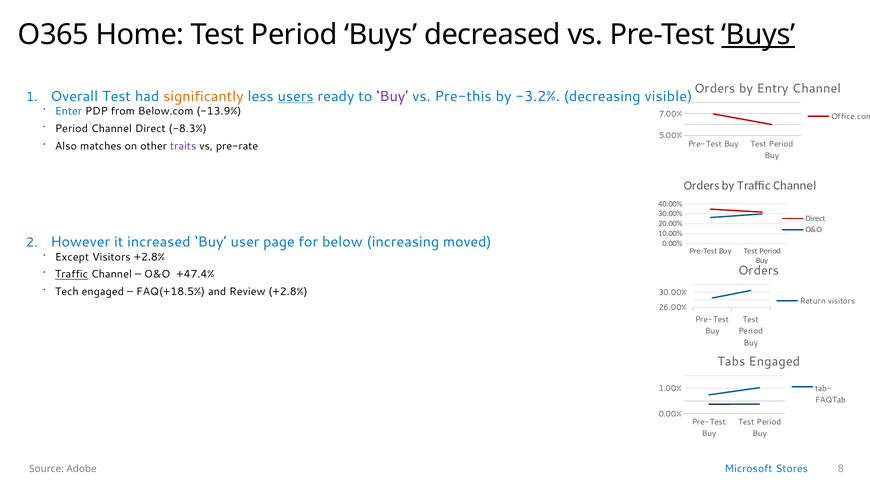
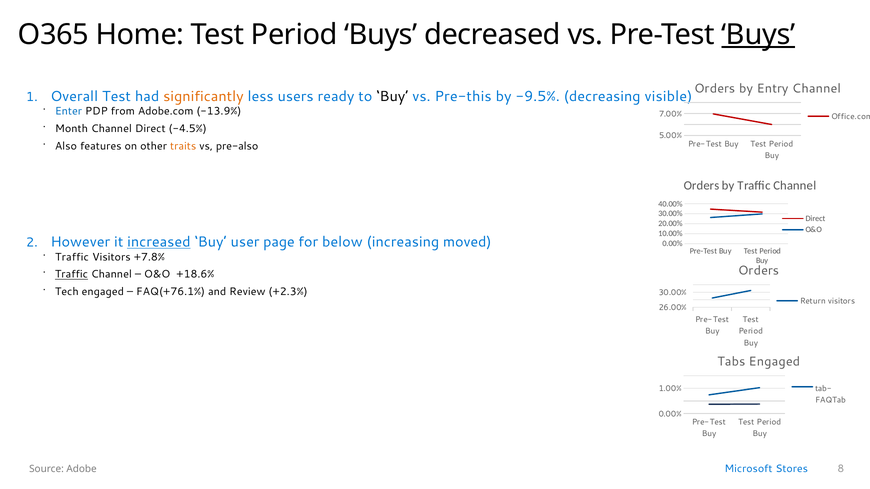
users underline: present -> none (296, 97)
Buy colour: purple -> black (392, 97)
-3.2%: -3.2% -> -9.5% (538, 97)
Below.com: Below.com -> Adobe.com (166, 111)
Period: Period -> Month (71, 129)
-8.3%: -8.3% -> -4.5% (188, 129)
matches: matches -> features (101, 146)
traits colour: purple -> orange (183, 146)
pre-rate: pre-rate -> pre-also (237, 146)
increased underline: none -> present (159, 242)
Except: Except -> Traffic (72, 257)
Visitors +2.8%: +2.8% -> +7.8% (149, 257)
+47.4%: +47.4% -> +18.6% (195, 275)
FAQ(+18.5%: FAQ(+18.5% -> FAQ(+76.1% (171, 292)
Review +2.8%: +2.8% -> +2.3% (288, 292)
